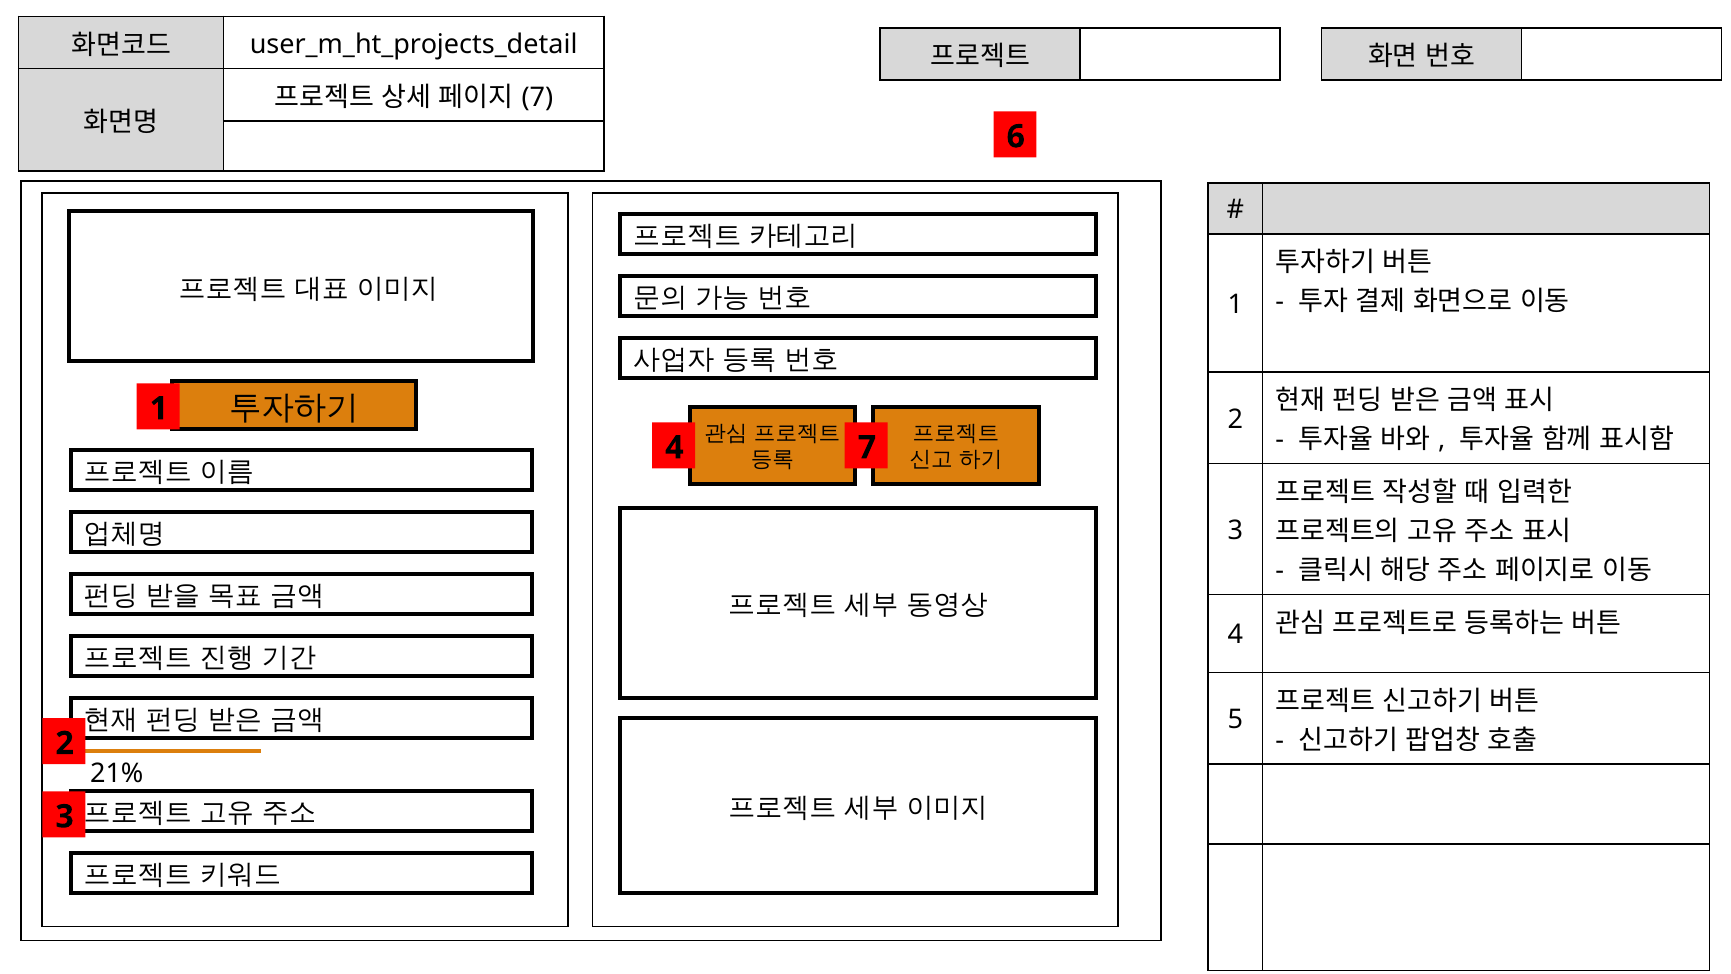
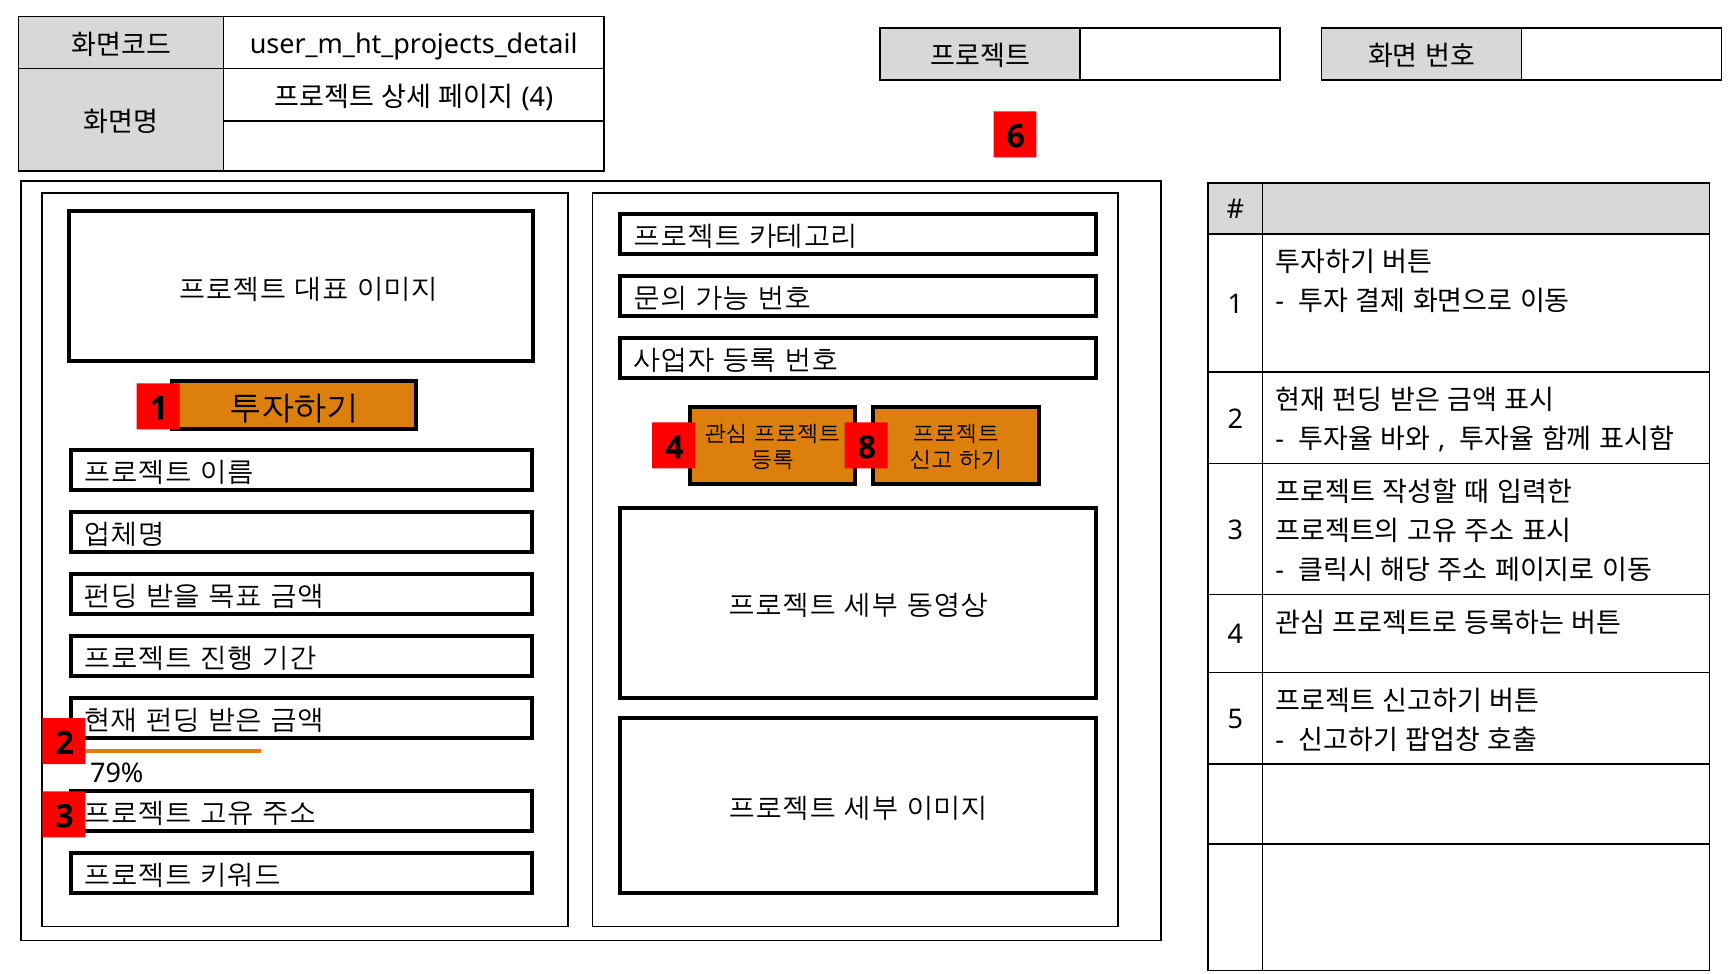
7: 7 -> 4 (537, 98)
4 7: 7 -> 8 (867, 447)
21%: 21% -> 79% (117, 774)
